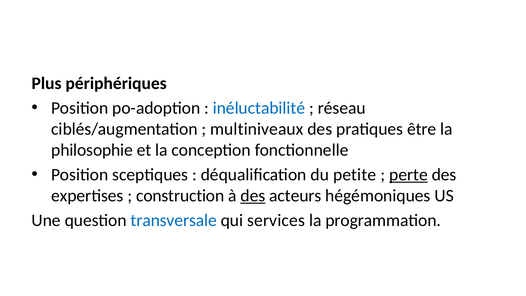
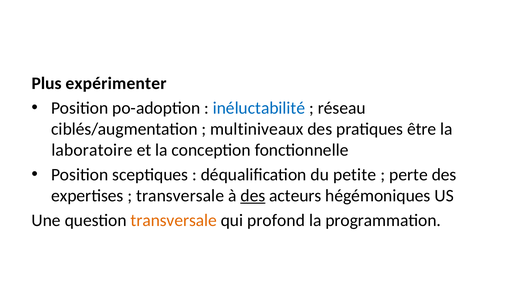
périphériques: périphériques -> expérimenter (116, 83)
philosophie: philosophie -> laboratoire (92, 150)
perte underline: present -> none (408, 175)
construction: construction -> transversale (180, 196)
transversale colour: blue -> orange (174, 220)
services: services -> profond (276, 220)
